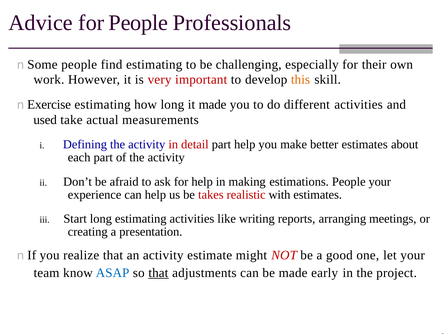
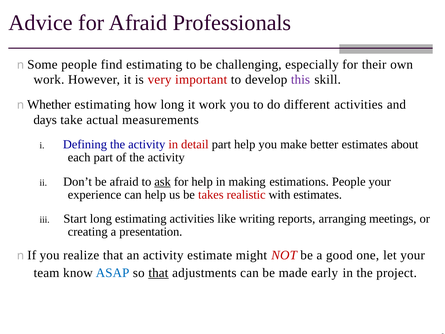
for People: People -> Afraid (138, 23)
this colour: orange -> purple (300, 80)
Exercise: Exercise -> Whether (49, 105)
it made: made -> work (212, 105)
used: used -> days (45, 120)
ask underline: none -> present (163, 181)
